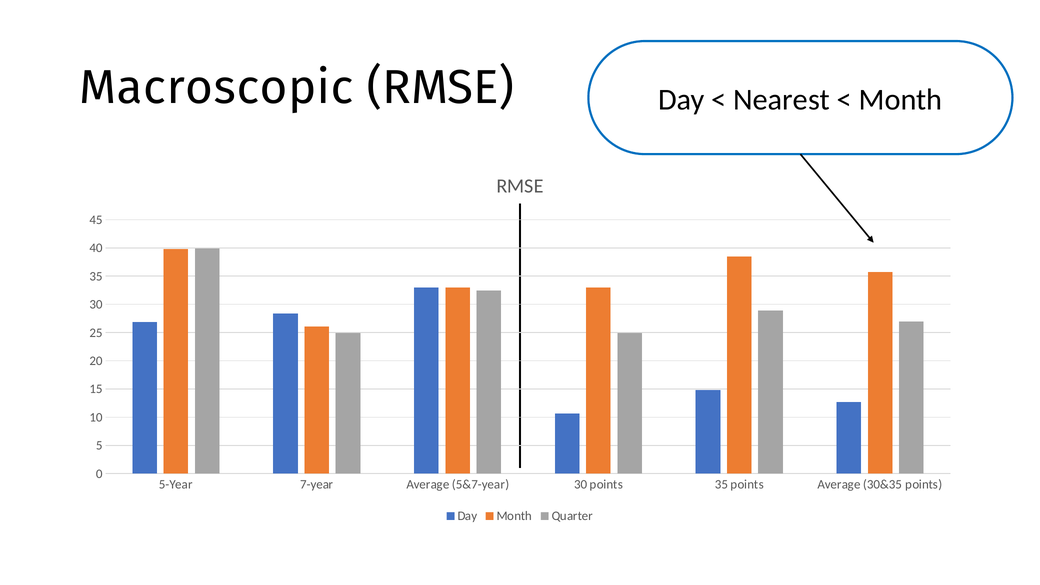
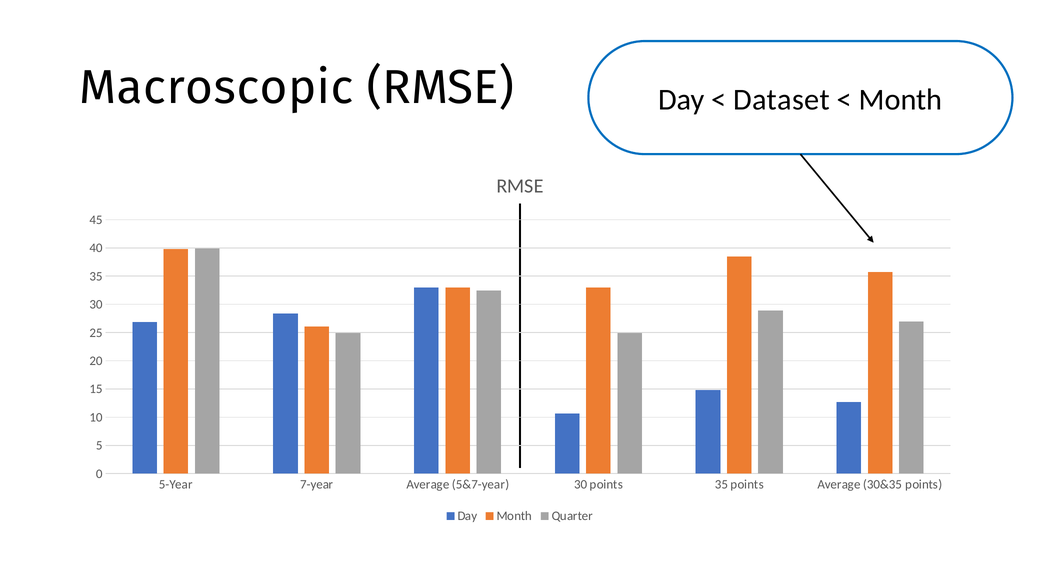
Nearest: Nearest -> Dataset (782, 100)
